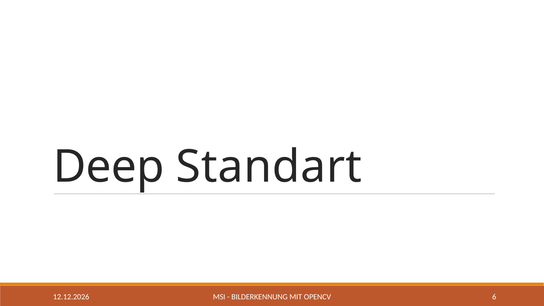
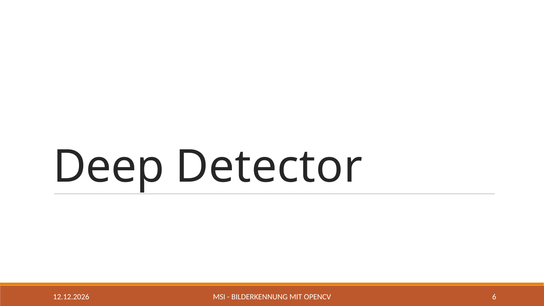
Standart: Standart -> Detector (269, 167)
